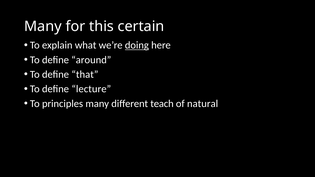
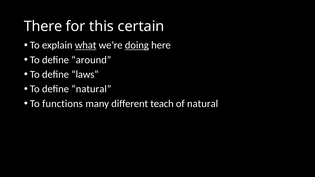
Many: Many -> There (43, 26)
what underline: none -> present (86, 45)
that: that -> laws (85, 74)
define lecture: lecture -> natural (91, 89)
principles: principles -> functions (62, 104)
